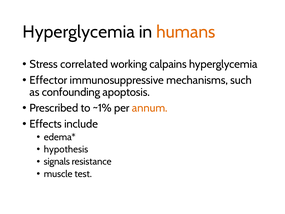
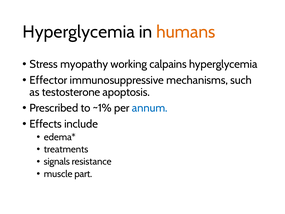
correlated: correlated -> myopathy (84, 64)
confounding: confounding -> testosterone (71, 92)
annum colour: orange -> blue (150, 108)
hypothesis: hypothesis -> treatments (66, 149)
test: test -> part (83, 174)
